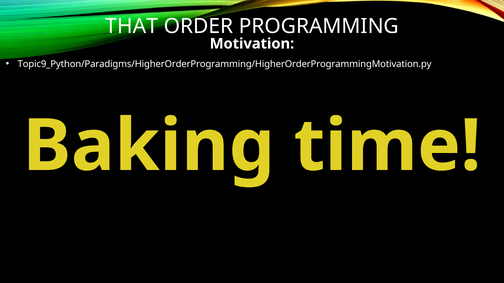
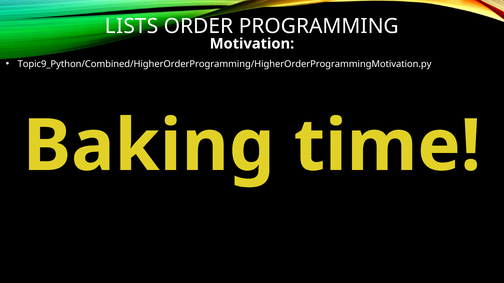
THAT: THAT -> LISTS (132, 26)
Topic9_Python/Paradigms/HigherOrderProgramming/HigherOrderProgrammingMotivation.py: Topic9_Python/Paradigms/HigherOrderProgramming/HigherOrderProgrammingMotivation.py -> Topic9_Python/Combined/HigherOrderProgramming/HigherOrderProgrammingMotivation.py (225, 64)
